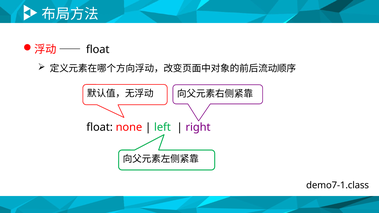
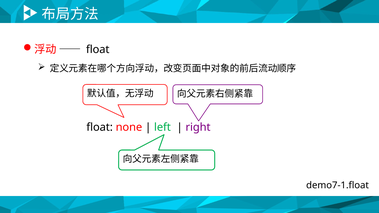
demo7-1.class: demo7-1.class -> demo7-1.float (338, 185)
